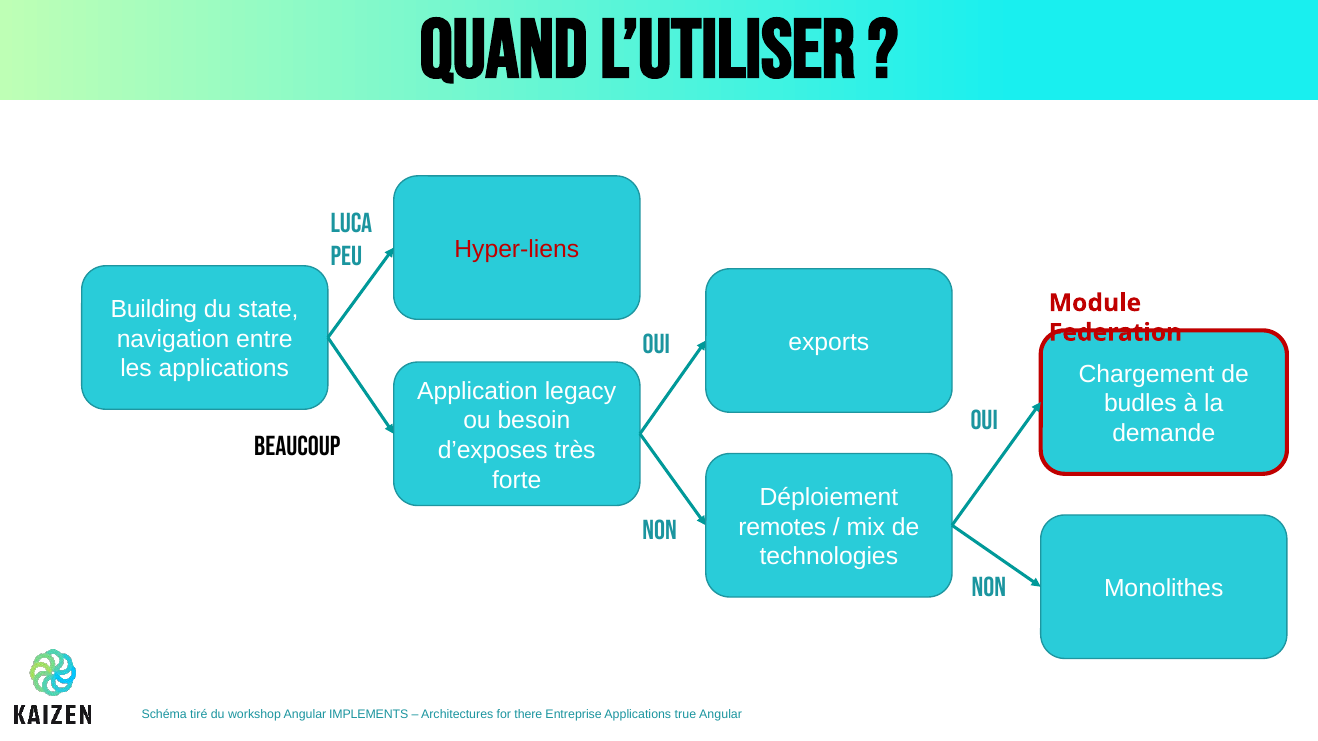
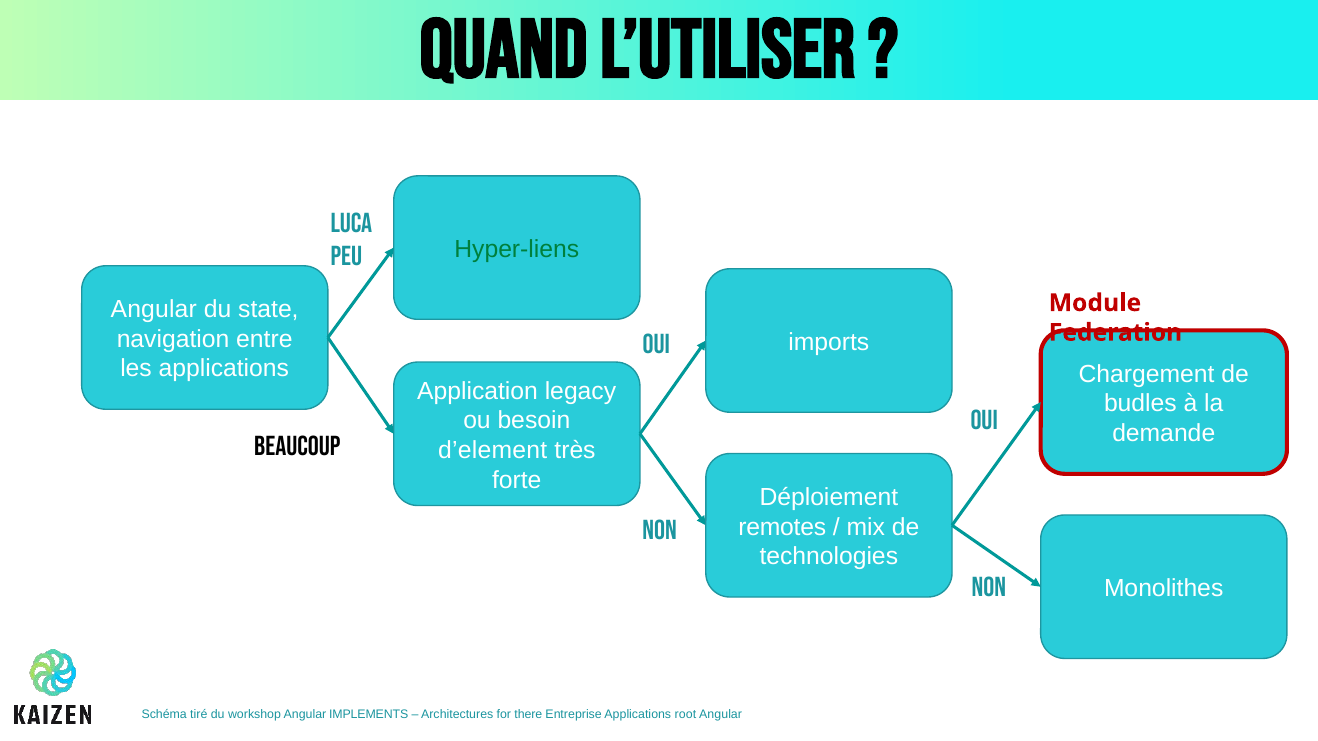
Hyper-liens colour: red -> green (517, 249)
Building: Building -> Angular (154, 310)
exports: exports -> imports (829, 342)
d’exposes: d’exposes -> d’element (493, 451)
true: true -> root (685, 715)
